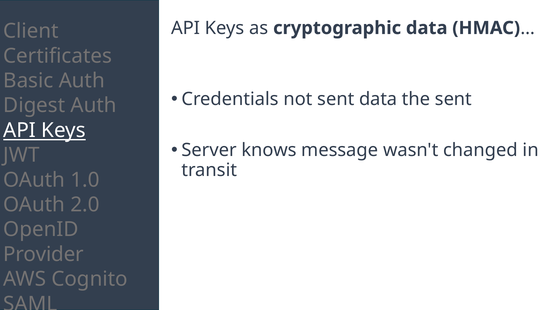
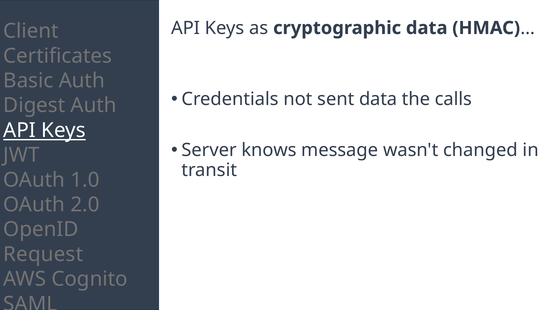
the sent: sent -> calls (453, 99)
Provider: Provider -> Request (43, 254)
